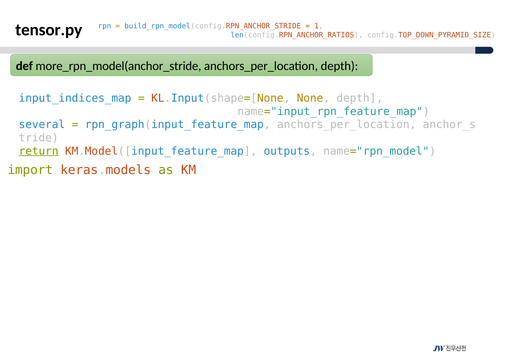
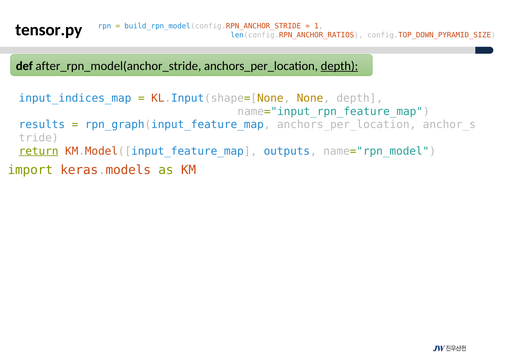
more_rpn_model(anchor_stride: more_rpn_model(anchor_stride -> after_rpn_model(anchor_stride (118, 66)
depth underline: none -> present (339, 66)
several: several -> results (42, 125)
